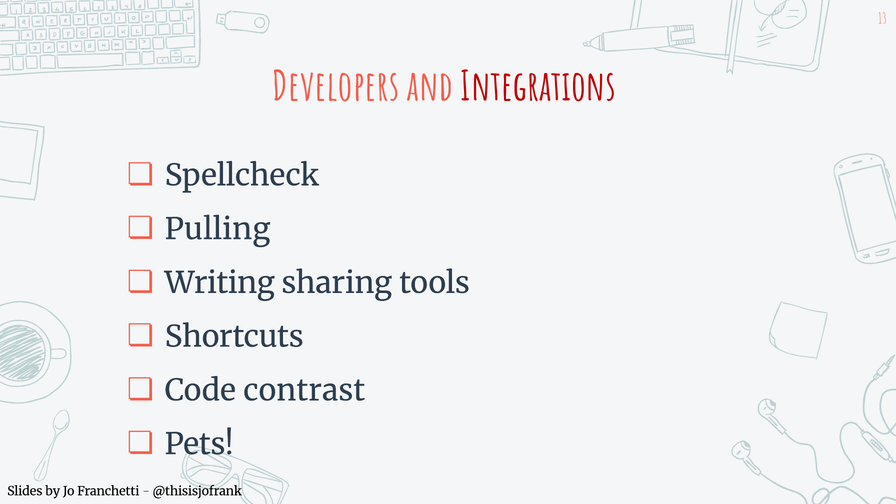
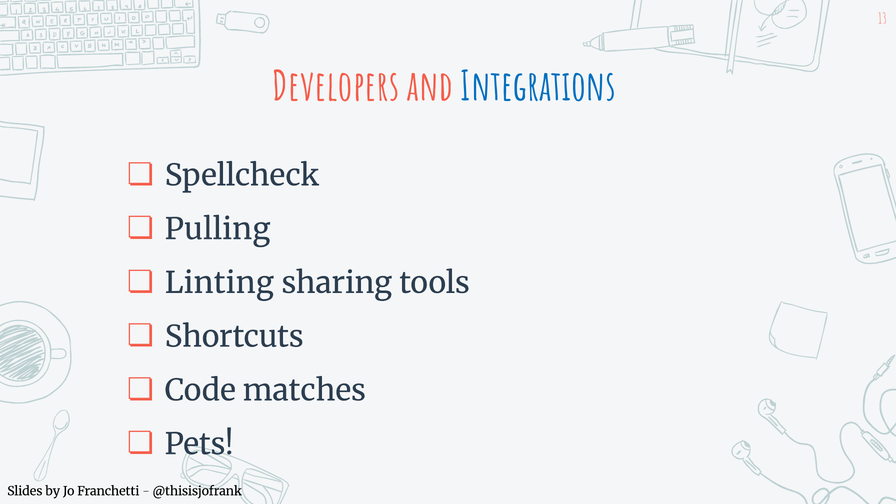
Integrations colour: red -> blue (538, 87)
Writing: Writing -> Linting (219, 283)
contrast: contrast -> matches (304, 391)
